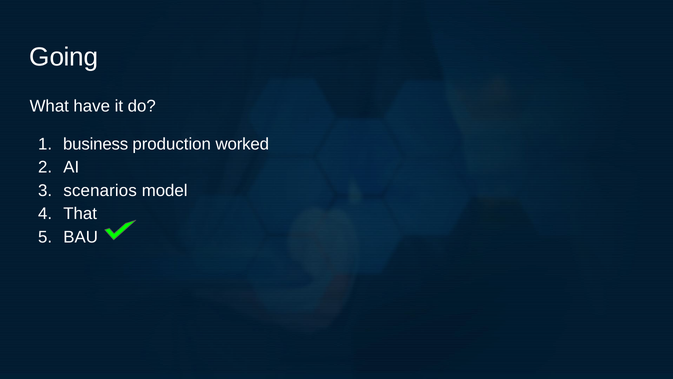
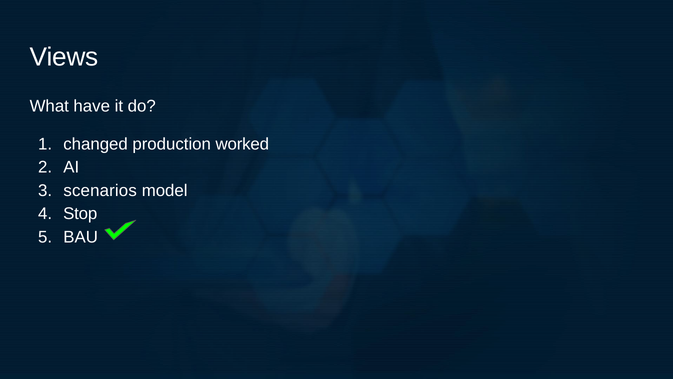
Going: Going -> Views (64, 57)
business: business -> changed (96, 144)
That: That -> Stop (80, 214)
